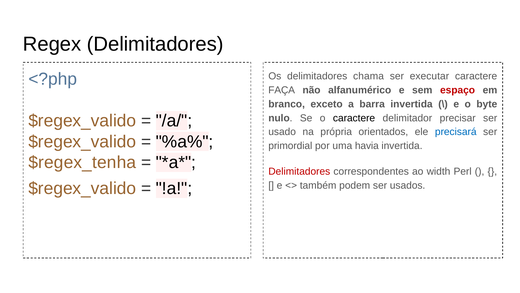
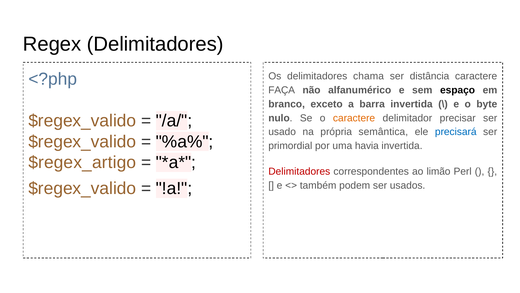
executar: executar -> distância (430, 76)
espaço colour: red -> black (458, 90)
caractere colour: black -> orange (354, 118)
orientados: orientados -> semântica (383, 132)
$regex_tenha: $regex_tenha -> $regex_artigo (82, 162)
width: width -> limão (439, 171)
